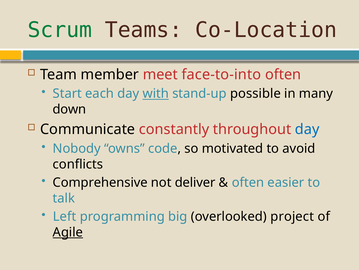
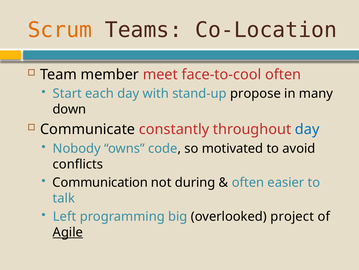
Scrum colour: green -> orange (60, 30)
face-to-into: face-to-into -> face-to-cool (221, 74)
with underline: present -> none (156, 93)
possible: possible -> propose (255, 93)
Comprehensive: Comprehensive -> Communication (100, 182)
deliver: deliver -> during (195, 182)
